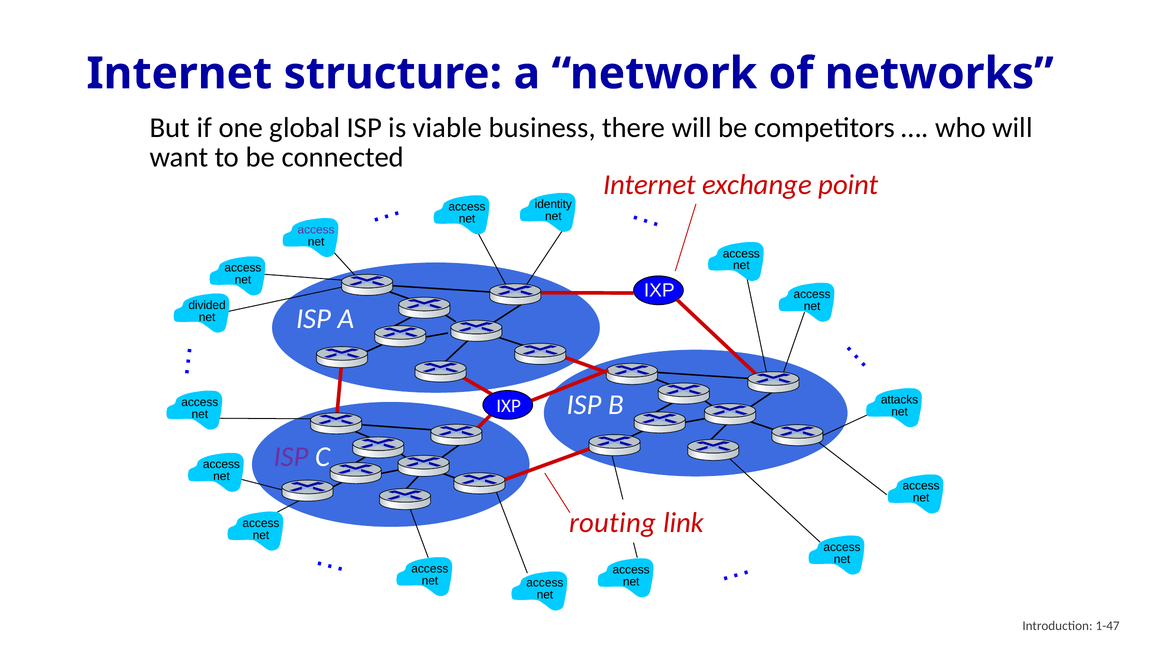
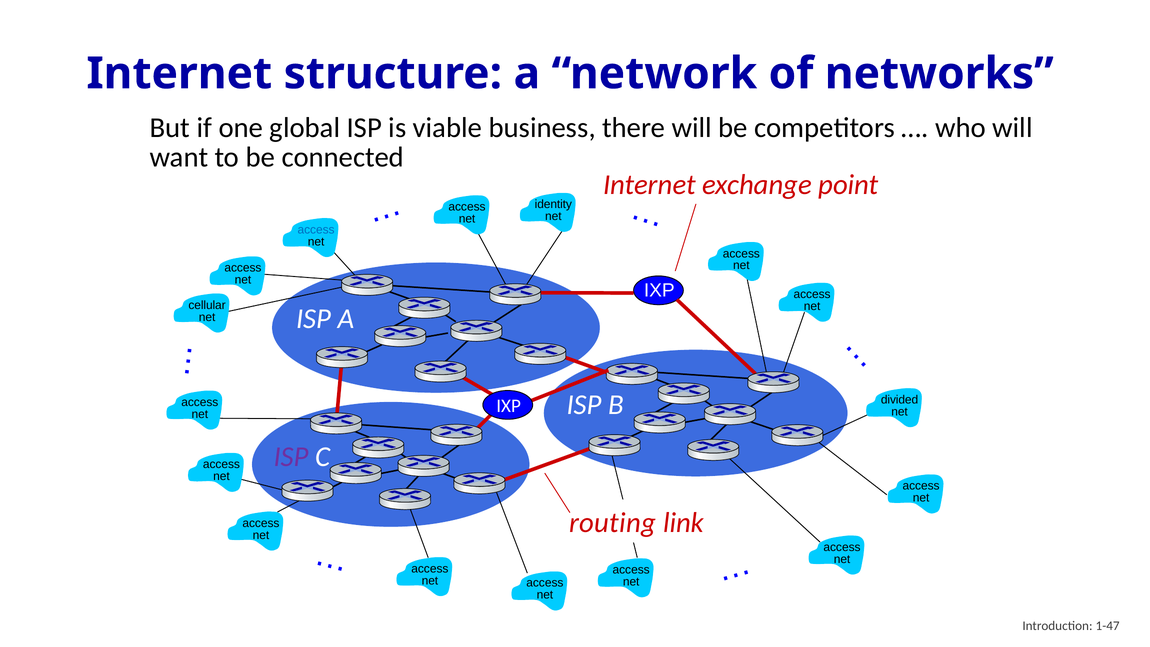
access colour: purple -> blue (316, 230)
divided: divided -> cellular (207, 305)
attacks: attacks -> divided (900, 400)
